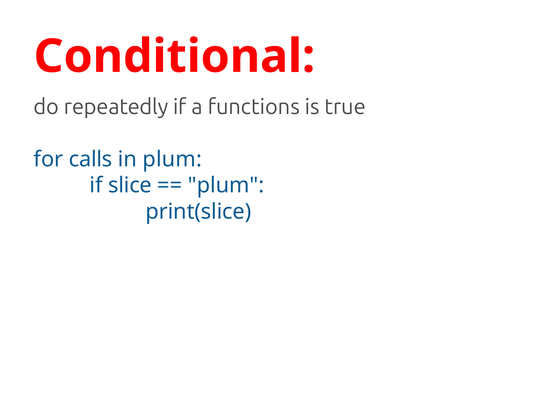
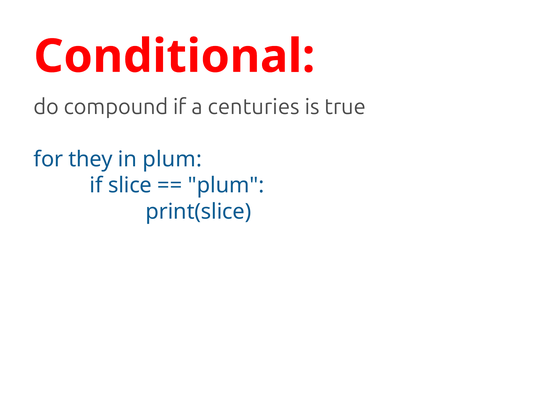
repeatedly: repeatedly -> compound (116, 107)
functions: functions -> centuries (254, 107)
calls: calls -> they (91, 159)
